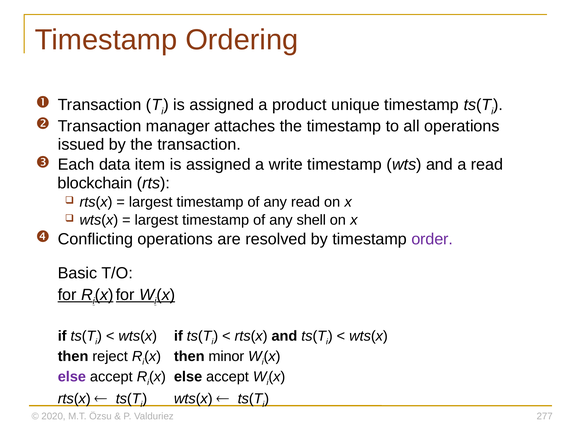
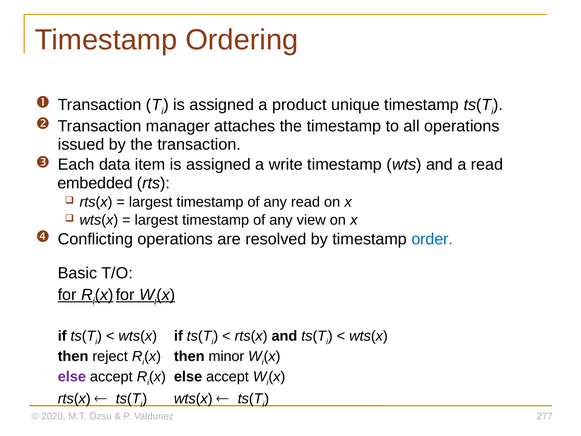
blockchain: blockchain -> embedded (95, 183)
shell: shell -> view (311, 220)
order colour: purple -> blue (432, 239)
